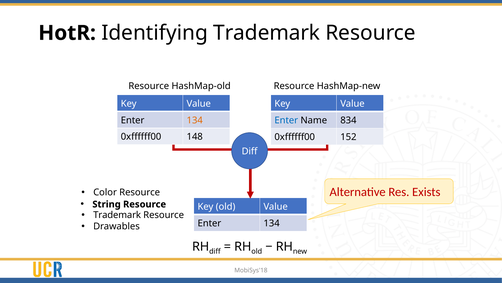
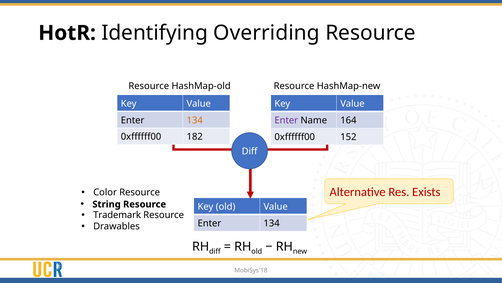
Identifying Trademark: Trademark -> Overriding (267, 33)
Enter colour: blue -> purple (286, 120)
834: 834 -> 164 (348, 120)
148: 148 -> 182 (195, 137)
